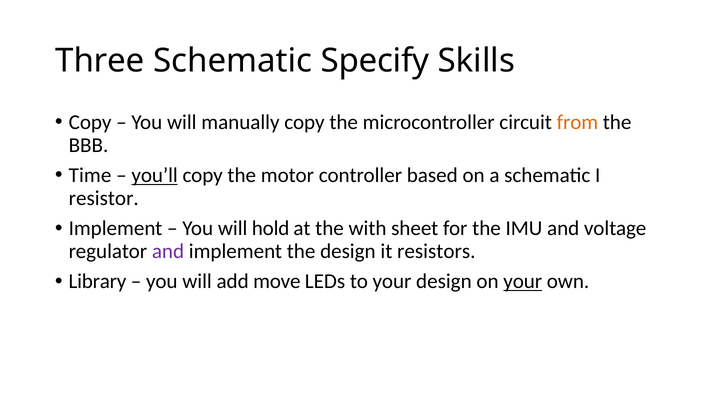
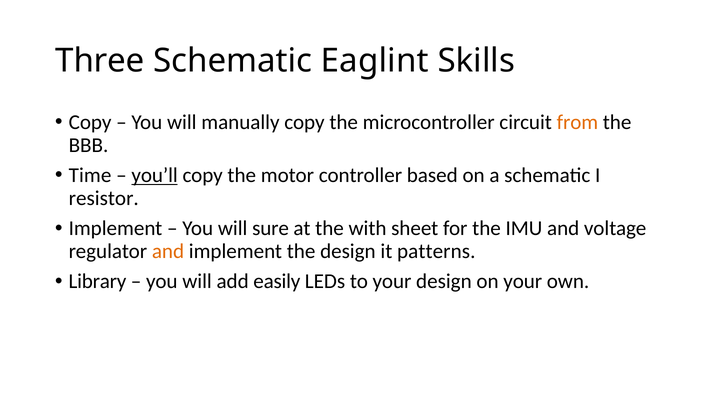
Specify: Specify -> Eaglint (375, 61)
hold: hold -> sure (271, 228)
and colour: purple -> orange (168, 251)
resistors: resistors -> patterns (436, 251)
move: move -> easily (277, 281)
your underline: present -> none (523, 281)
